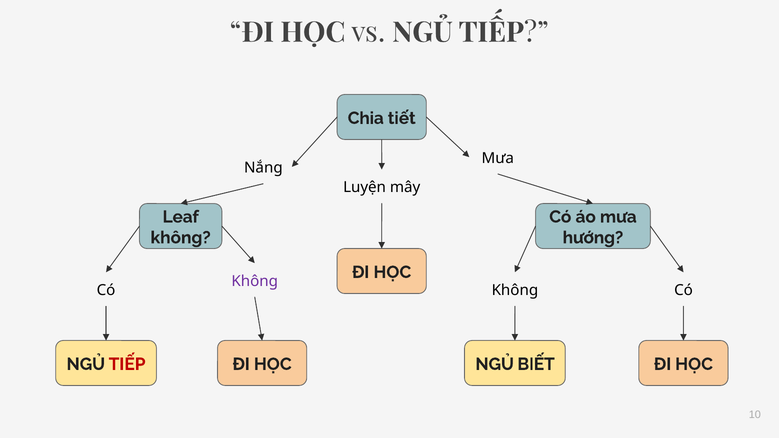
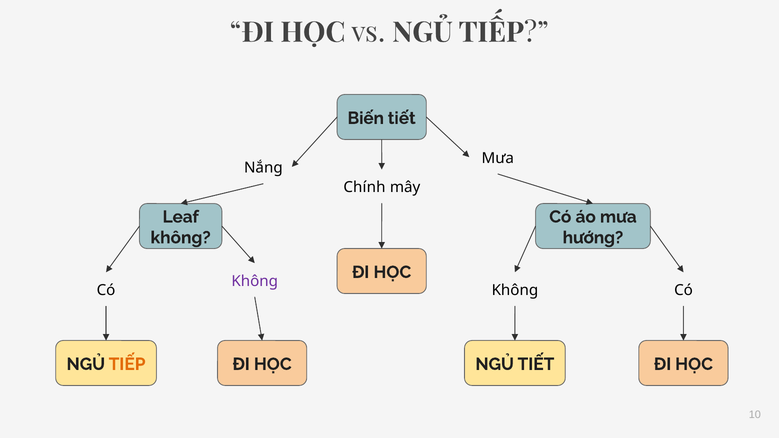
Chia: Chia -> Biến (366, 118)
Luyện: Luyện -> Chính (364, 188)
TIẾP colour: red -> orange (127, 364)
NGỦ BIẾT: BIẾT -> TIẾT (536, 364)
